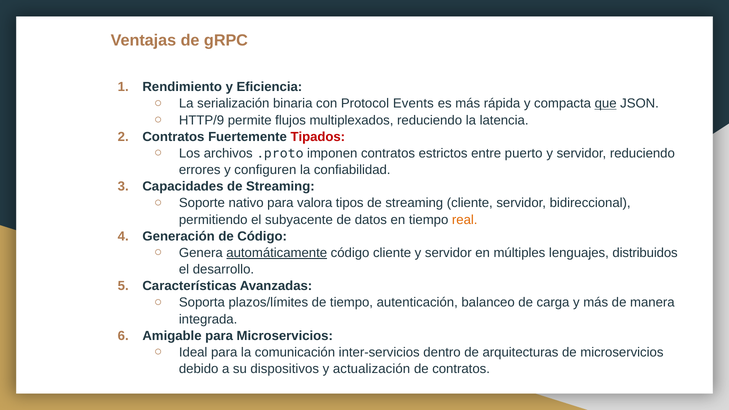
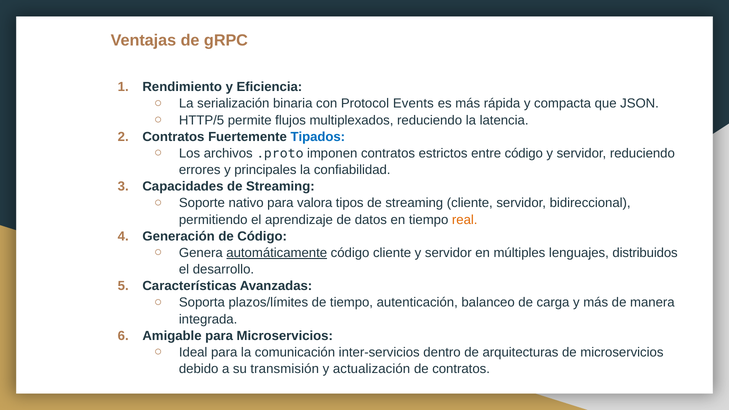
que underline: present -> none (606, 104)
HTTP/9: HTTP/9 -> HTTP/5 (202, 120)
Tipados colour: red -> blue (318, 137)
entre puerto: puerto -> código (524, 153)
configuren: configuren -> principales (265, 170)
subyacente: subyacente -> aprendizaje (299, 220)
dispositivos: dispositivos -> transmisión (285, 369)
